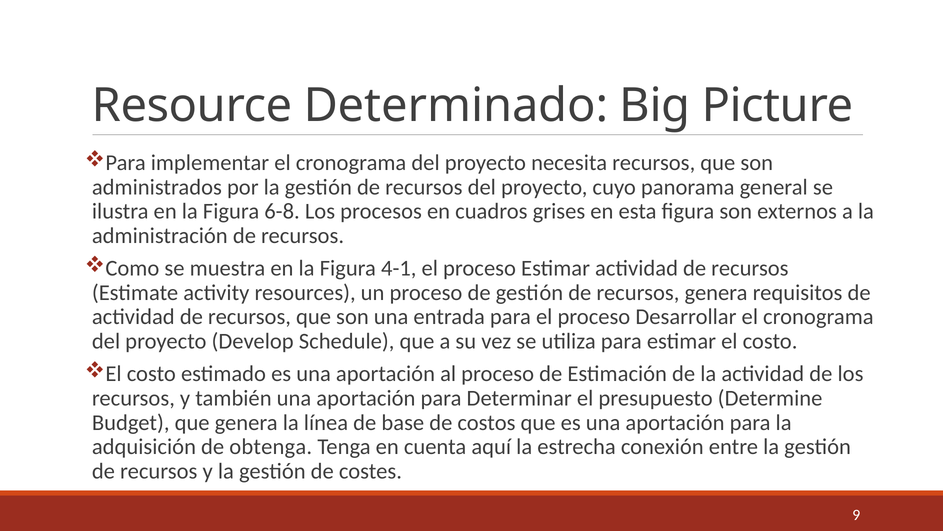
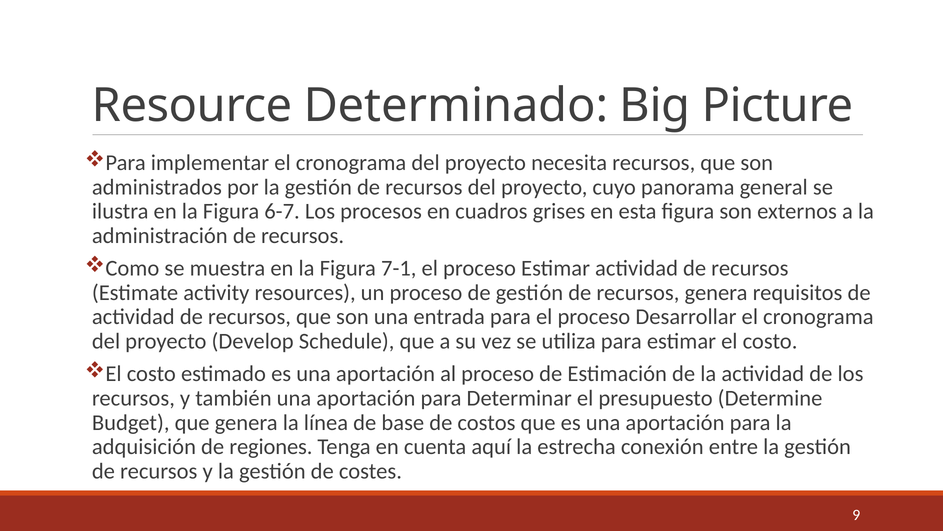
6-8: 6-8 -> 6-7 (282, 211)
4-1: 4-1 -> 7-1 (399, 268)
obtenga: obtenga -> regiones (271, 446)
